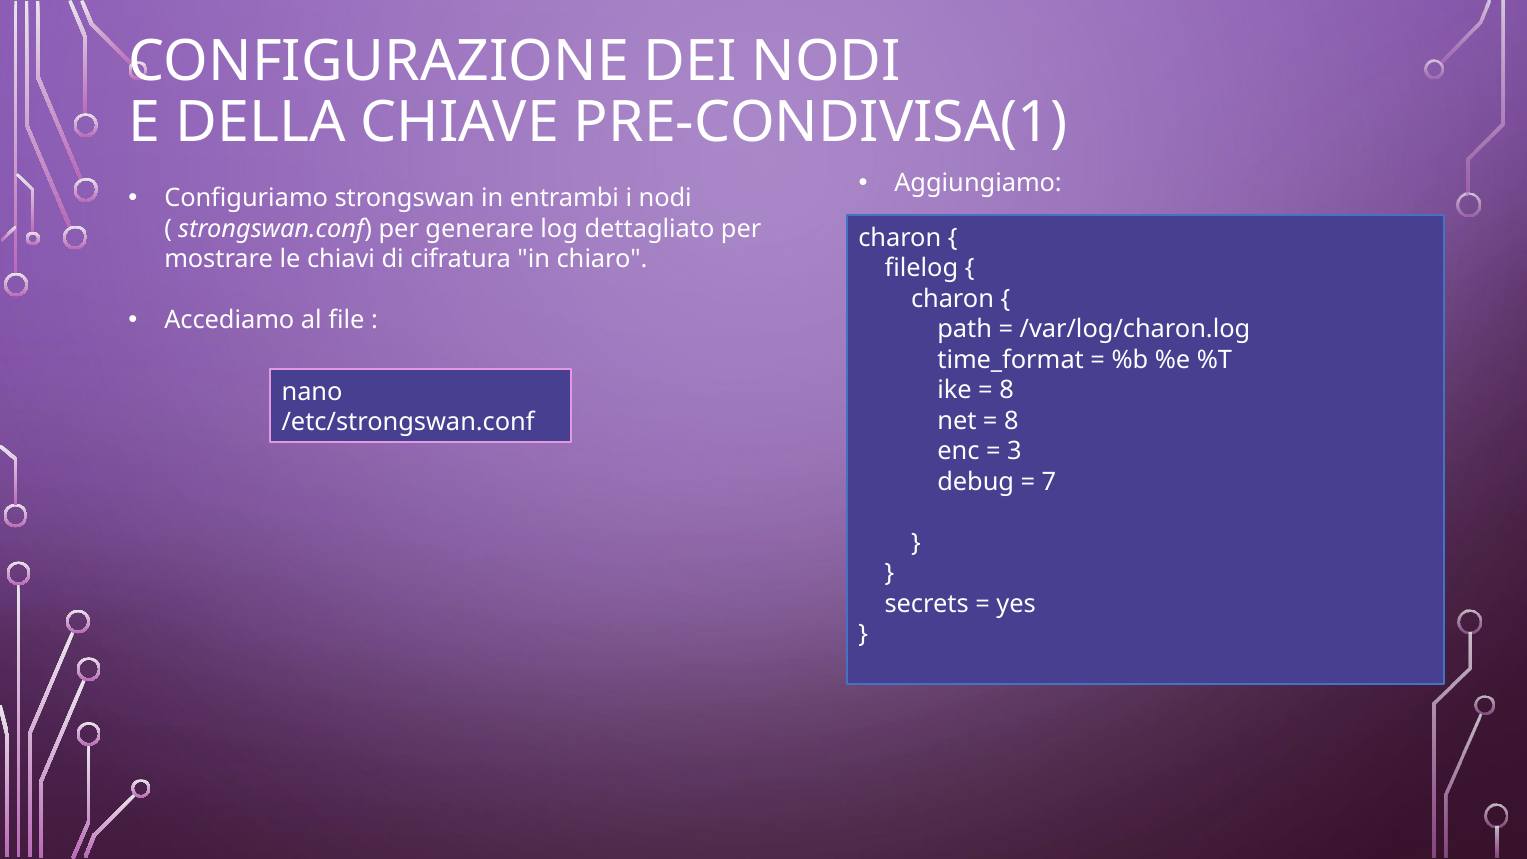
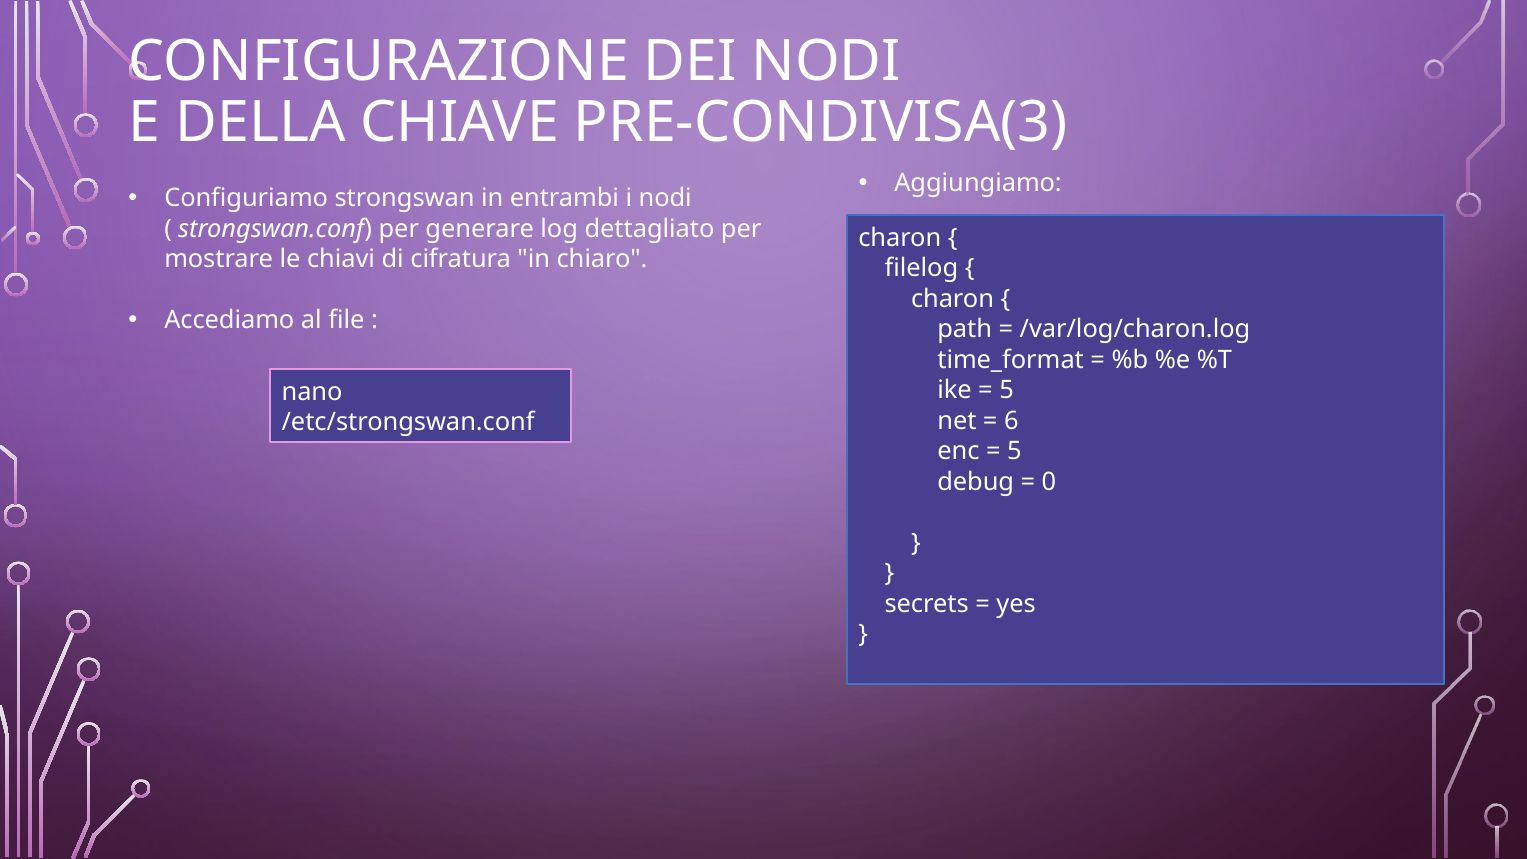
PRE-CONDIVISA(1: PRE-CONDIVISA(1 -> PRE-CONDIVISA(3 (821, 123)
8: 8 -> 5 (1007, 390)
8: 8 -> 6 (1011, 421)
3: 3 -> 5 (1014, 451)
7: 7 -> 0 (1049, 482)
